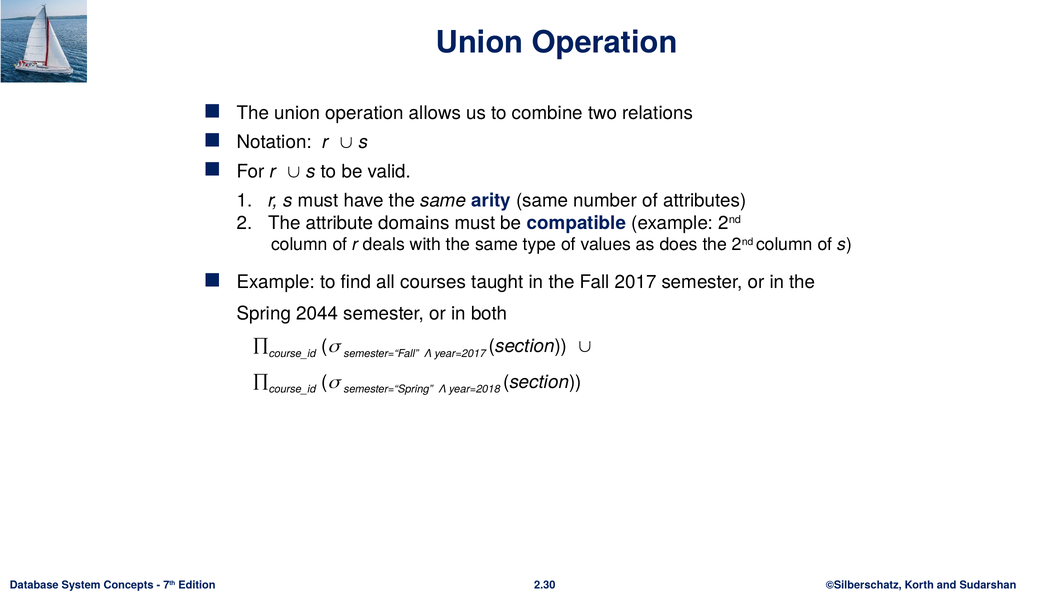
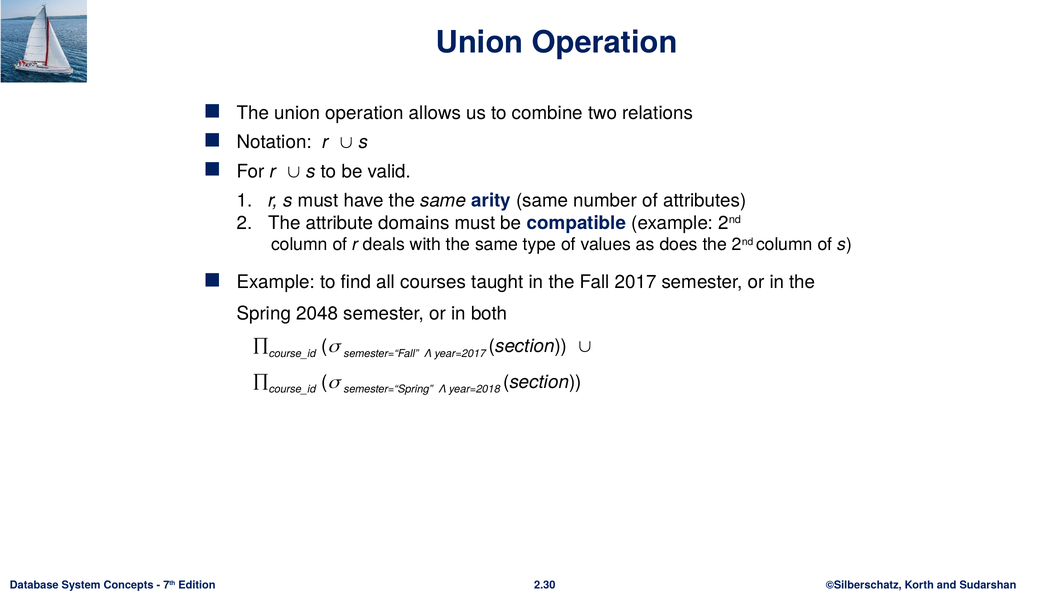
2044: 2044 -> 2048 (317, 314)
